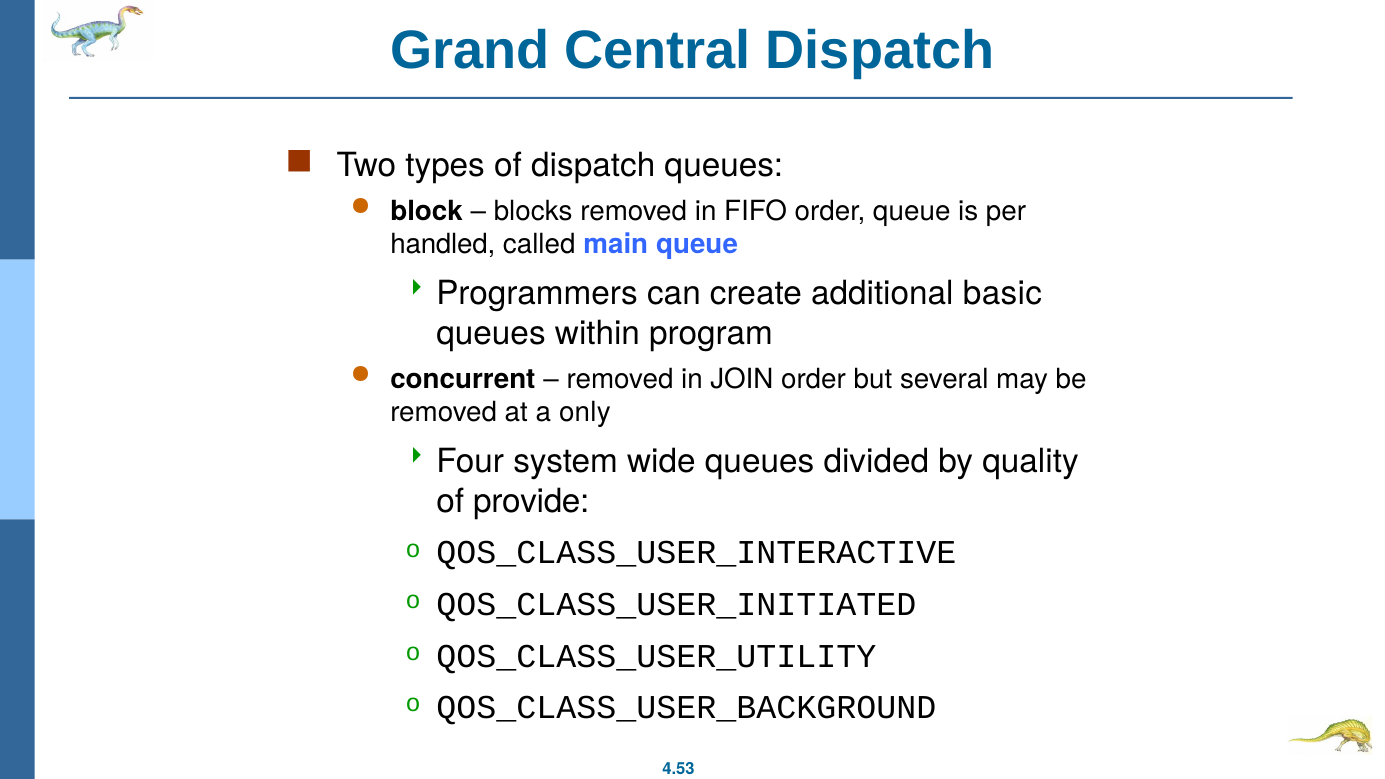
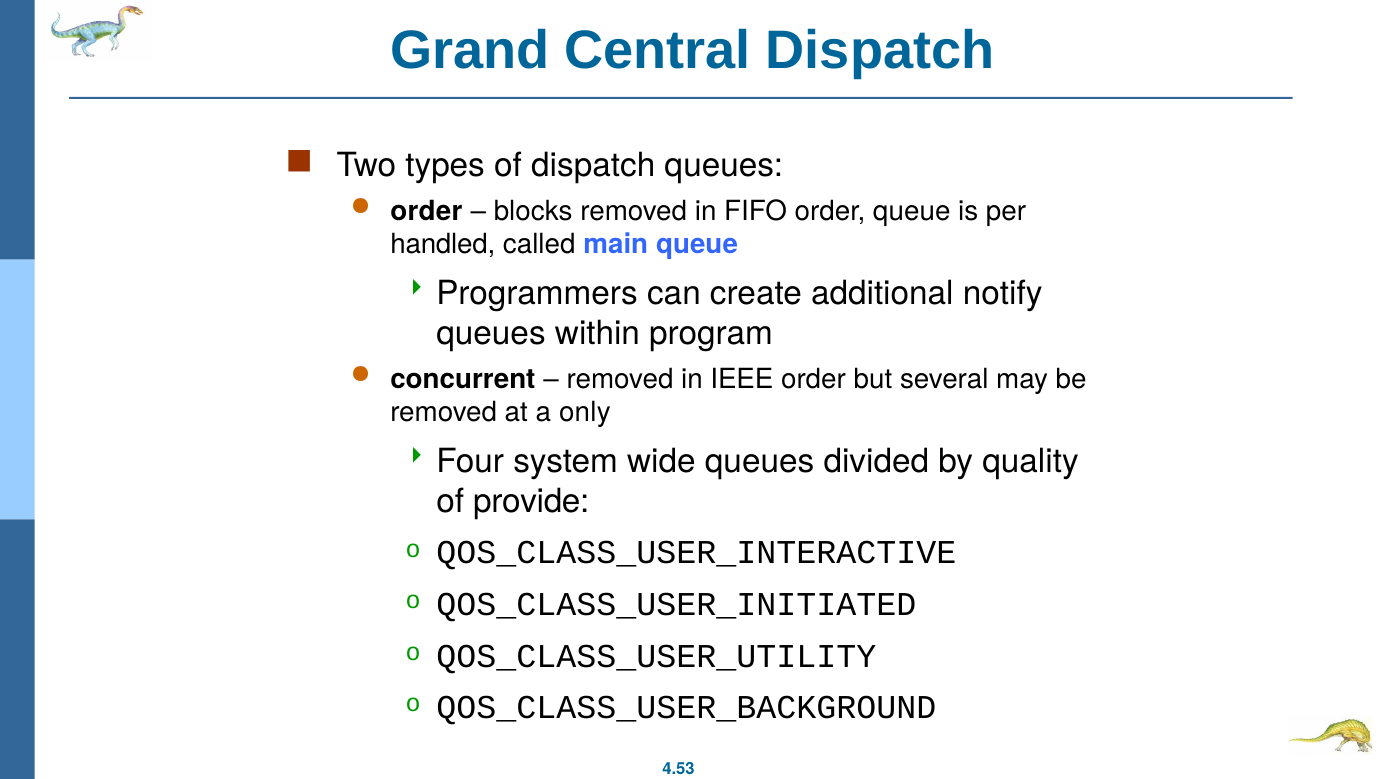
block: block -> order (426, 211)
basic: basic -> notify (1003, 293)
JOIN: JOIN -> IEEE (742, 379)
